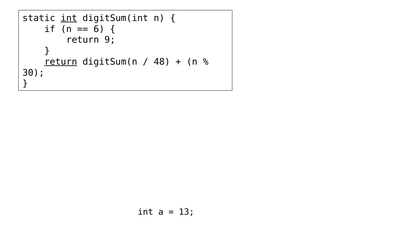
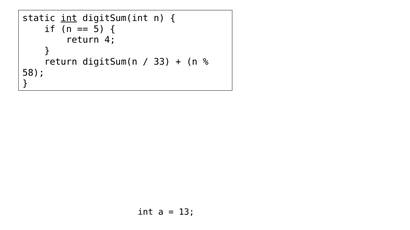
6: 6 -> 5 (99, 29)
9: 9 -> 4 (110, 40)
return underline: present -> none (61, 62)
48: 48 -> 33 (162, 62)
30: 30 -> 58 (33, 73)
